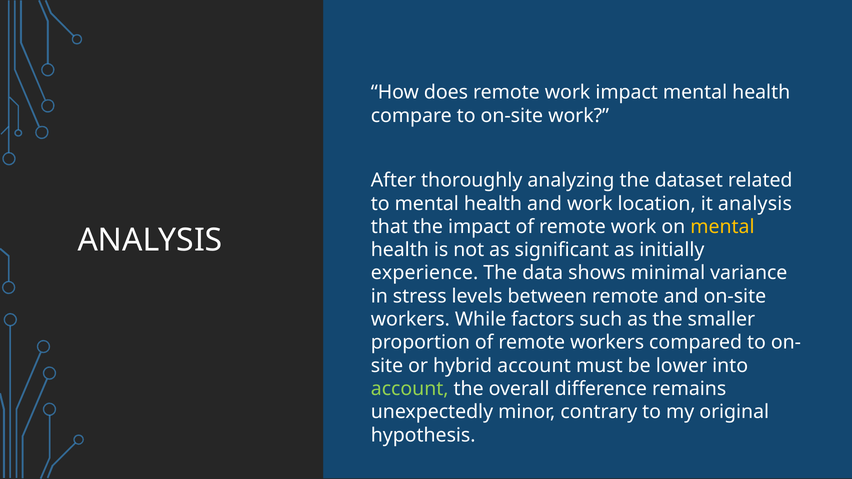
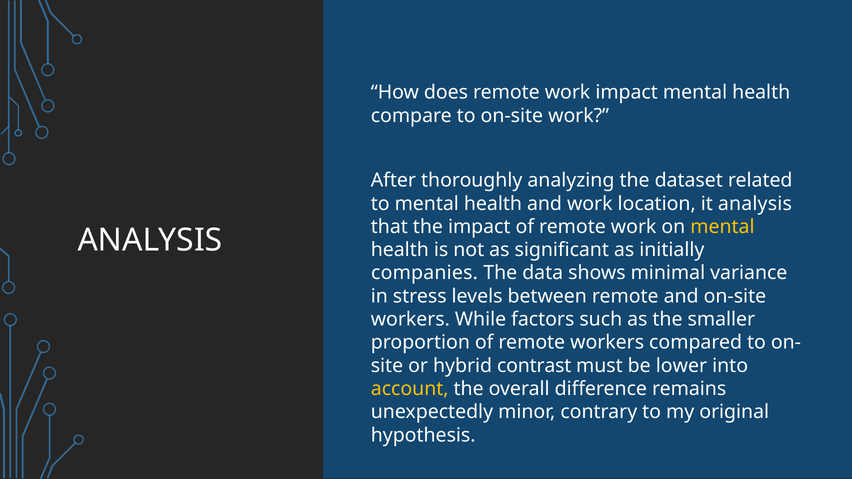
experience: experience -> companies (425, 273)
hybrid account: account -> contrast (534, 366)
account colour: light green -> yellow (410, 389)
